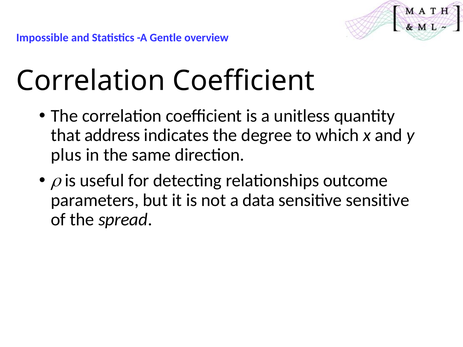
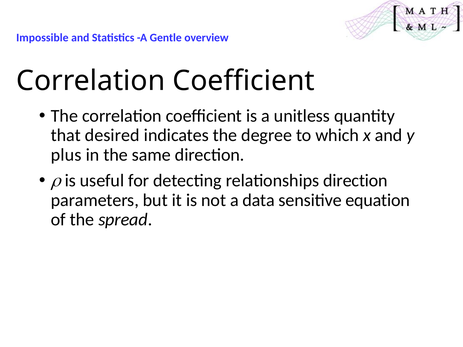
address: address -> desired (112, 135)
relationships outcome: outcome -> direction (356, 181)
sensitive sensitive: sensitive -> equation (378, 200)
